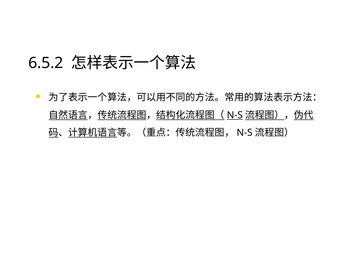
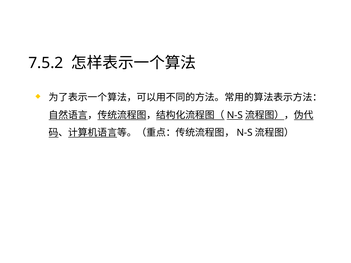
6.5.2: 6.5.2 -> 7.5.2 (46, 63)
